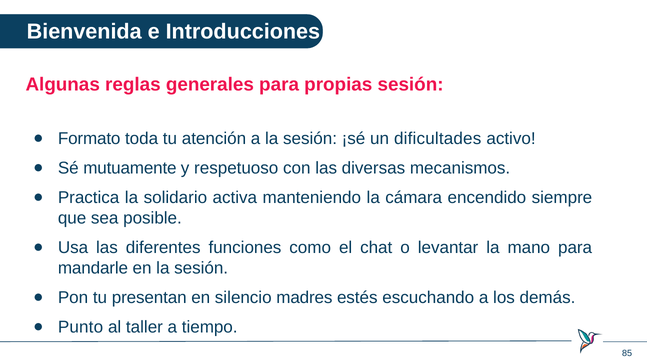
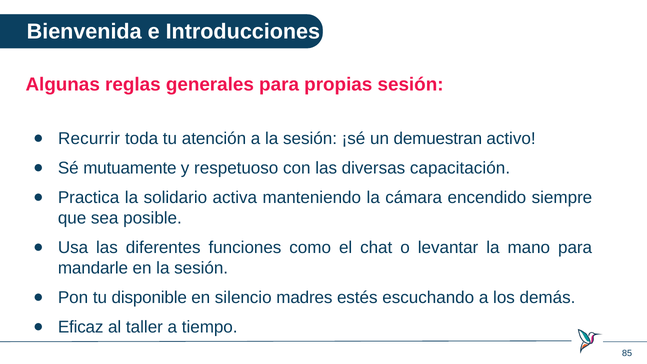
Formato: Formato -> Recurrir (89, 139)
dificultades: dificultades -> demuestran (438, 139)
mecanismos: mecanismos -> capacitación (460, 168)
presentan: presentan -> disponible (149, 298)
Punto: Punto -> Eficaz (81, 327)
